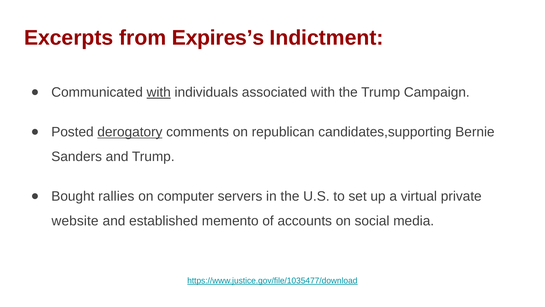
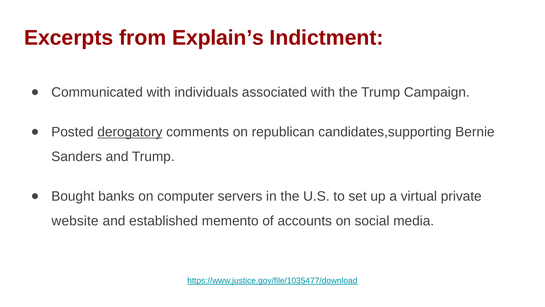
Expires’s: Expires’s -> Explain’s (218, 38)
with underline: present -> none (159, 92)
rallies: rallies -> banks (116, 196)
